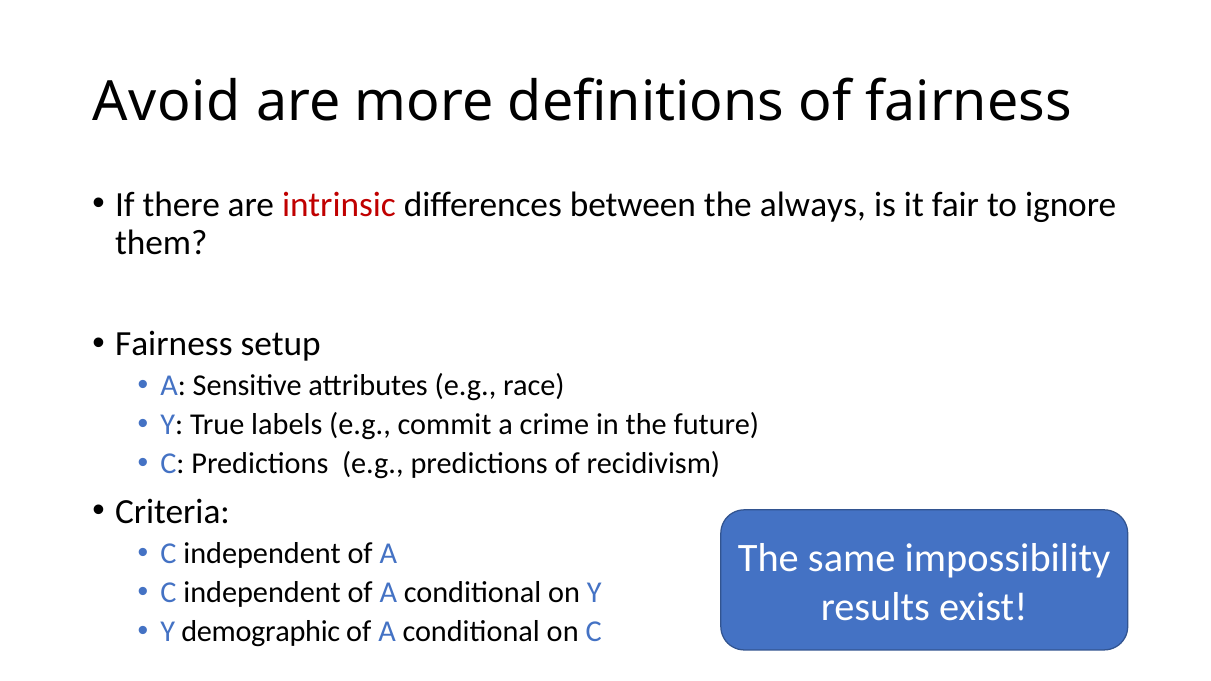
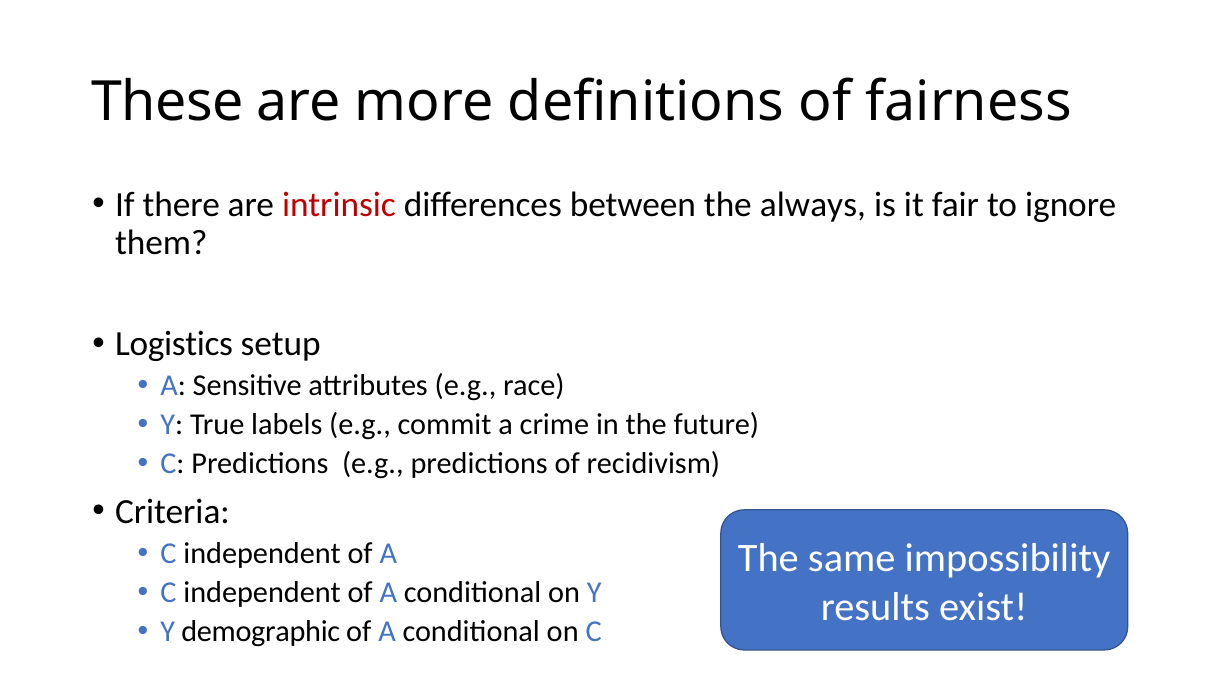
Avoid: Avoid -> These (167, 102)
Fairness: Fairness -> Logistics (174, 344)
